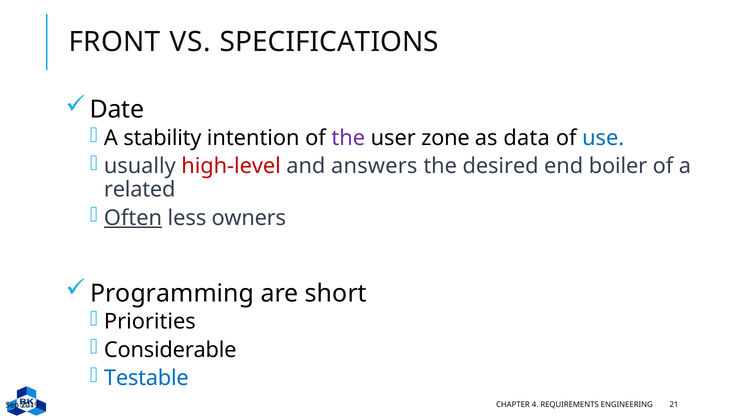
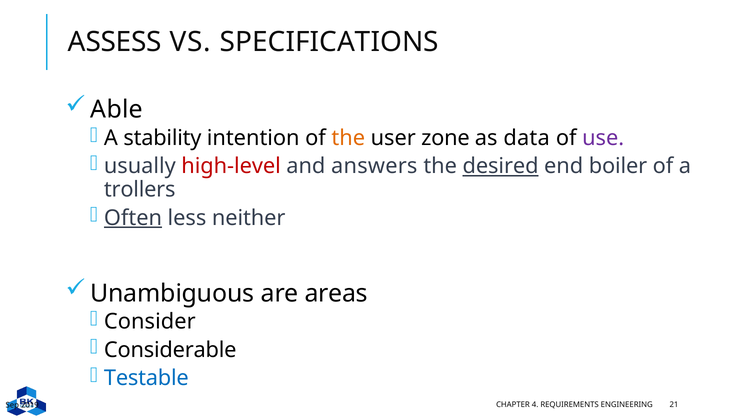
FRONT: FRONT -> ASSESS (115, 42)
Date: Date -> Able (117, 110)
the colour: purple -> orange (348, 138)
use colour: blue -> purple (603, 138)
desired underline: none -> present (501, 166)
related: related -> trollers (140, 190)
owners: owners -> neither (249, 218)
Programming: Programming -> Unambiguous (172, 293)
short: short -> areas (336, 293)
Priorities: Priorities -> Consider (150, 322)
